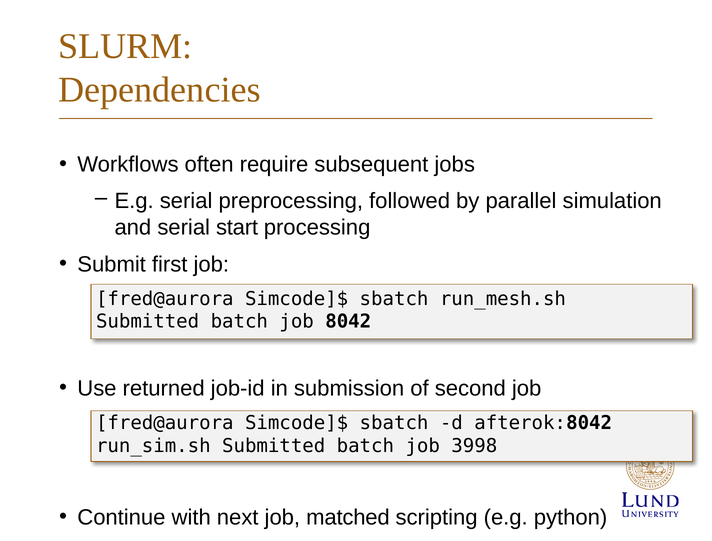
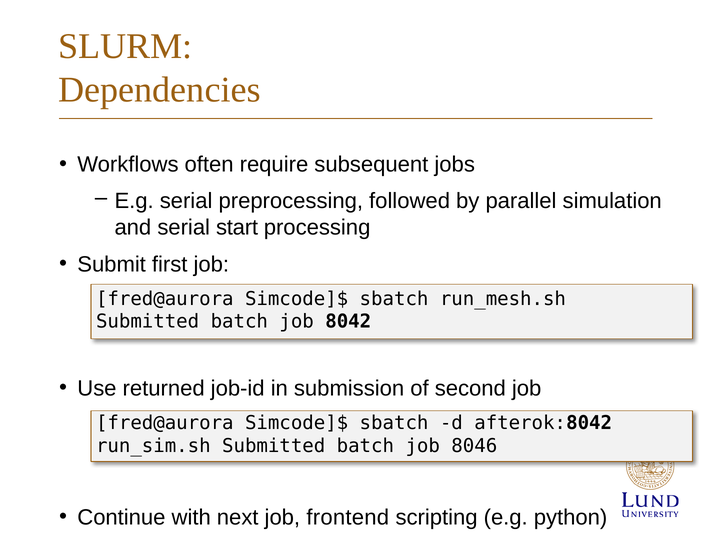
3998: 3998 -> 8046 (474, 446)
matched: matched -> frontend (348, 517)
